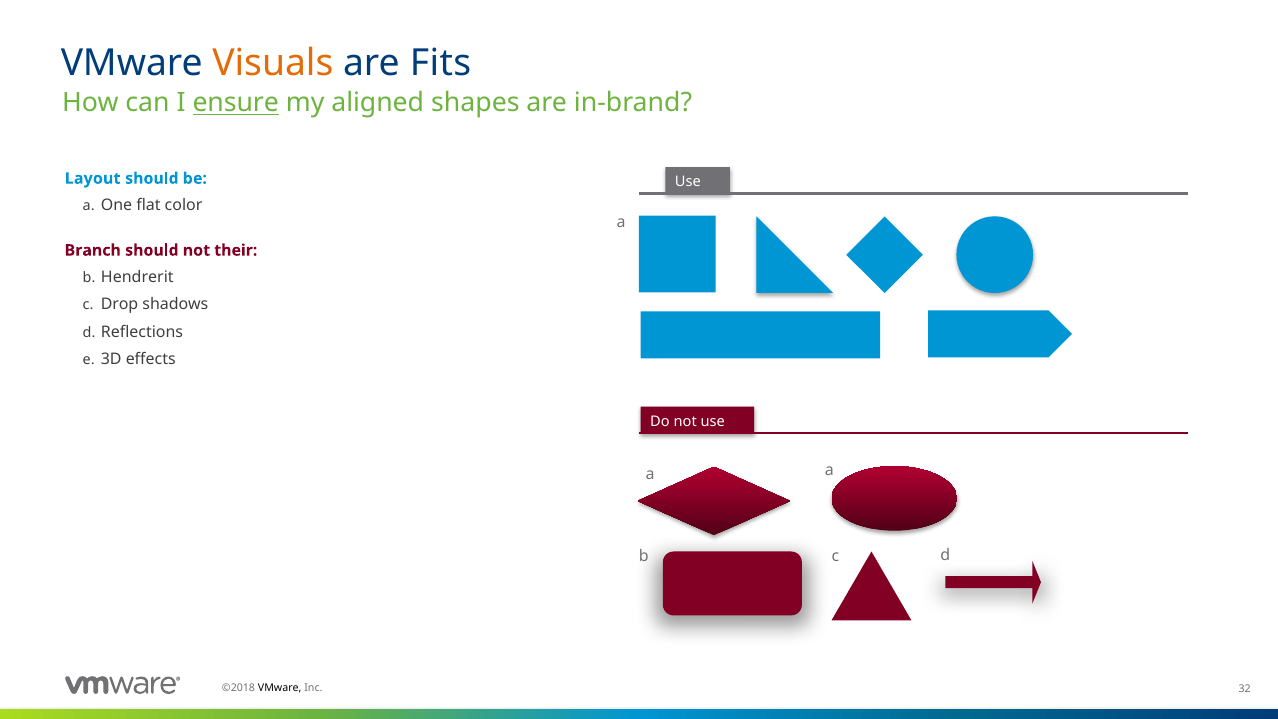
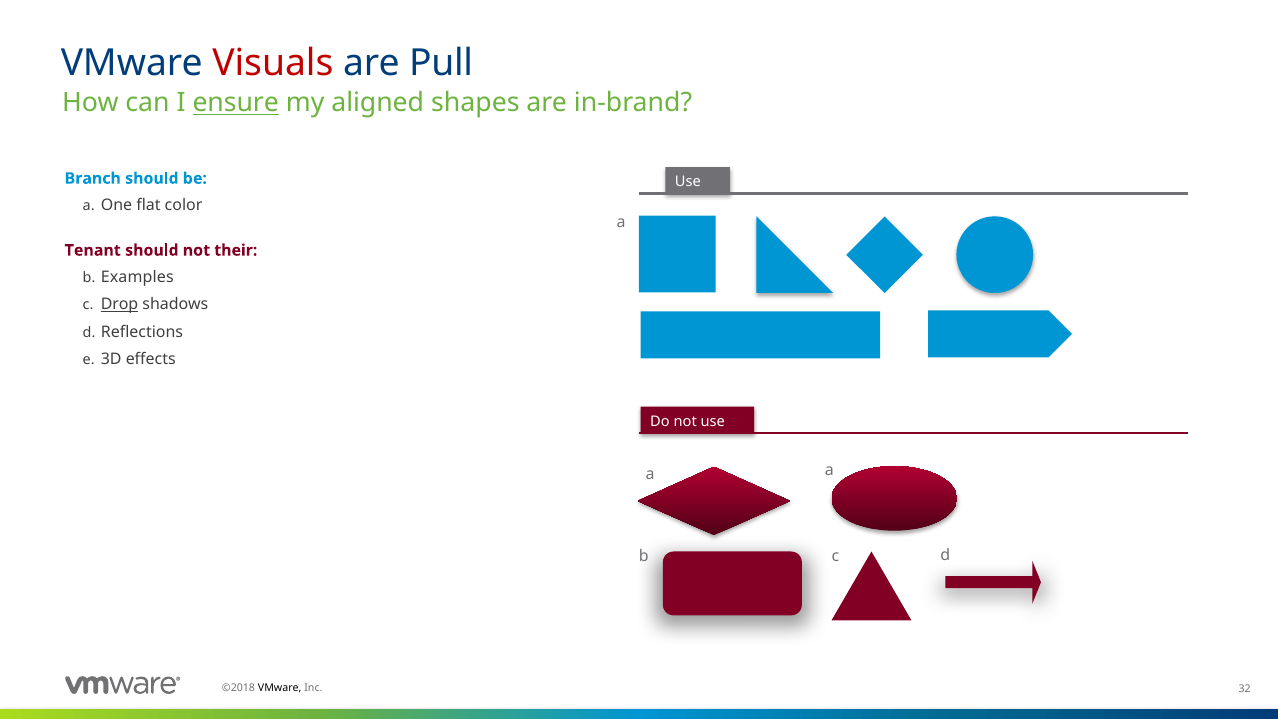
Visuals colour: orange -> red (273, 63)
Fits: Fits -> Pull (441, 63)
Layout: Layout -> Branch (93, 178)
Branch: Branch -> Tenant (93, 250)
Hendrerit: Hendrerit -> Examples (137, 278)
Drop underline: none -> present (120, 305)
